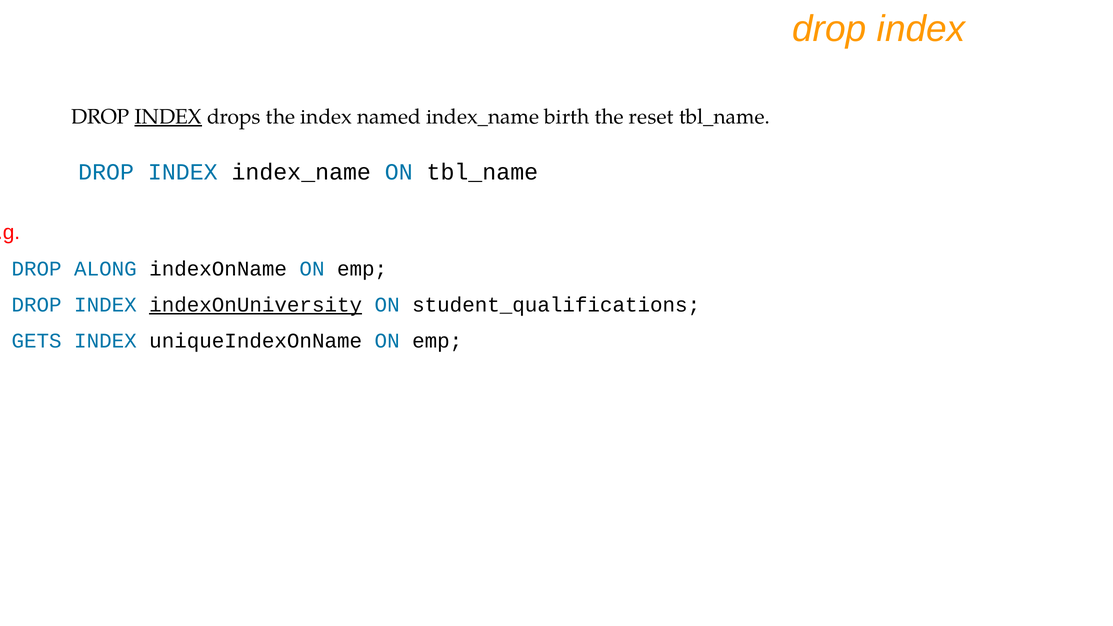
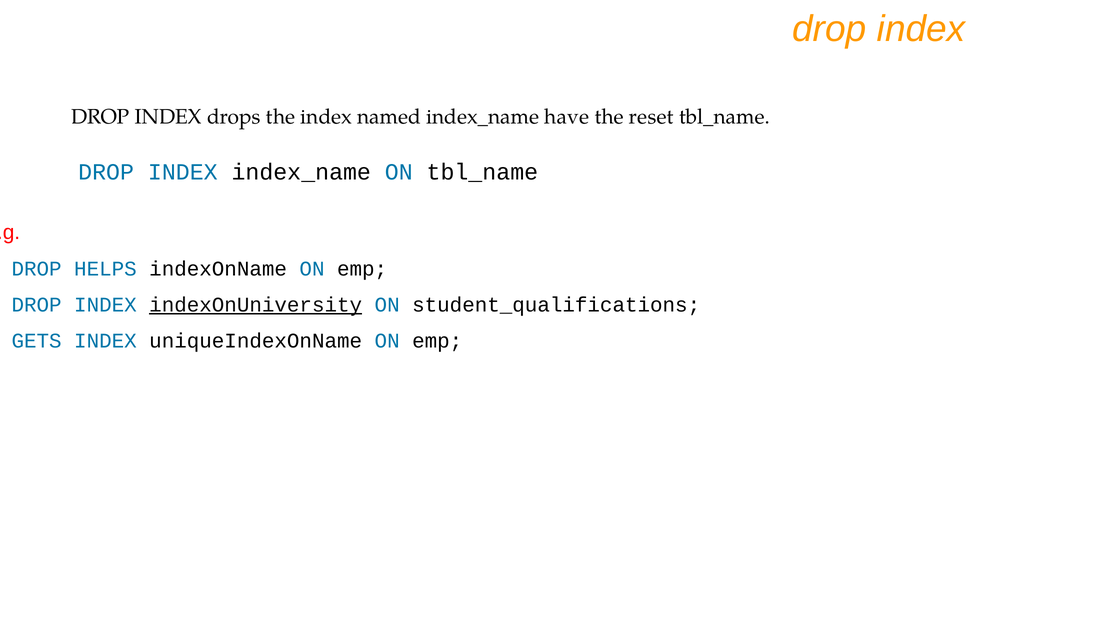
INDEX underline: present -> none (168, 117)
birth: birth -> have (567, 117)
ALONG: ALONG -> HELPS (105, 269)
